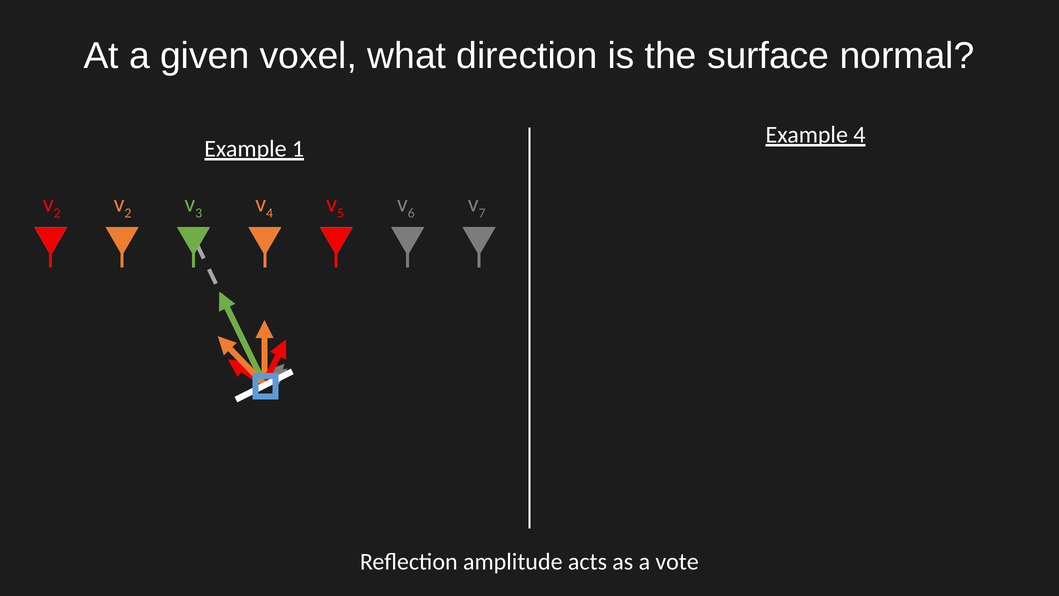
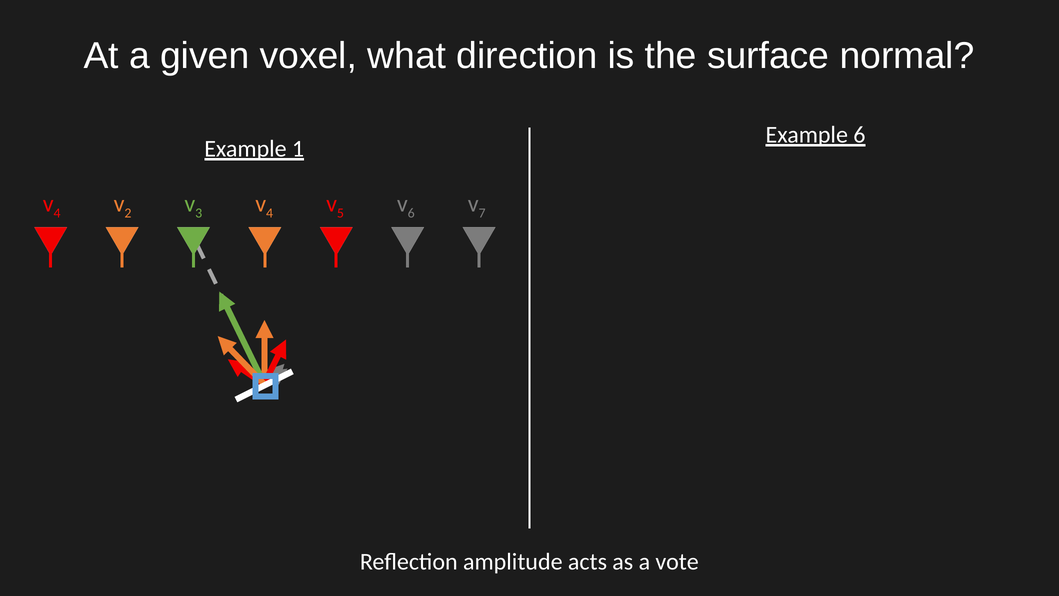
Example 4: 4 -> 6 (859, 135)
2: 2 -> 4 (57, 213)
